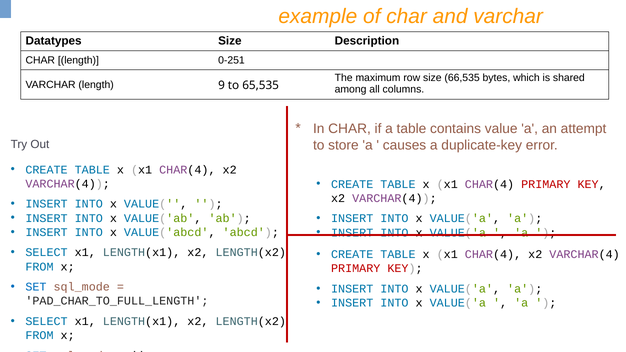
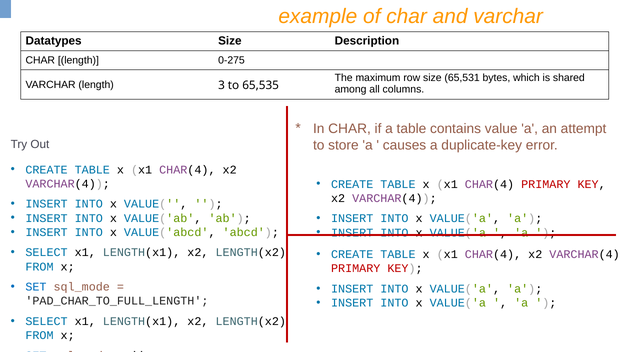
0-251: 0-251 -> 0-275 (231, 60)
66,535: 66,535 -> 65,531 (462, 78)
9: 9 -> 3 (222, 85)
